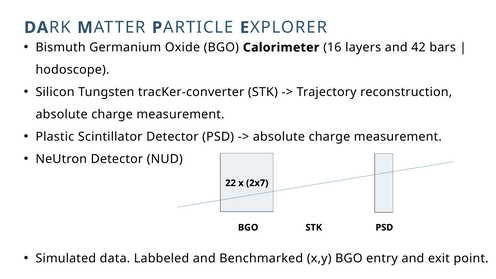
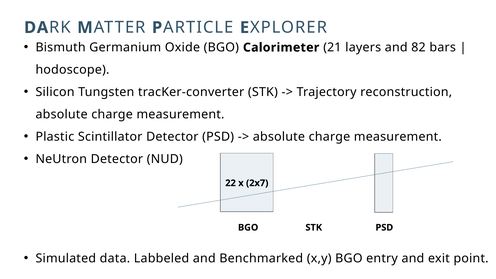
16: 16 -> 21 (332, 47)
42: 42 -> 82 (418, 47)
